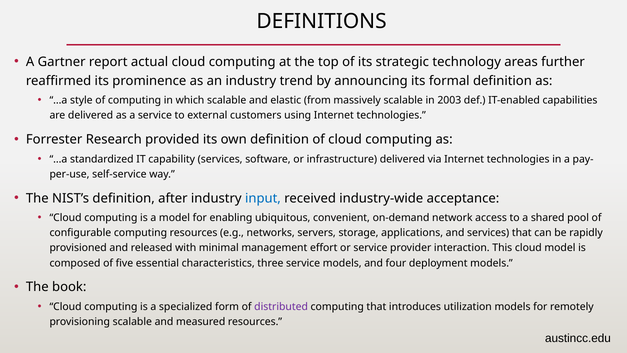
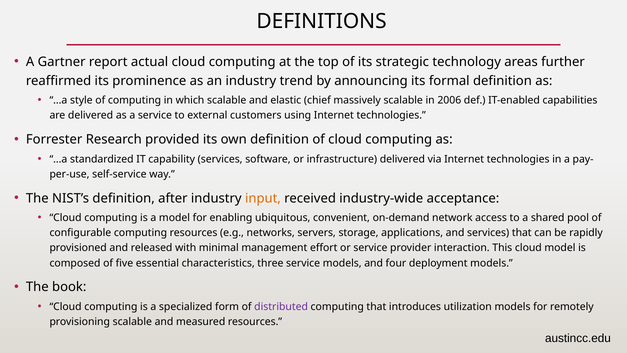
from: from -> chief (317, 100)
2003: 2003 -> 2006 (449, 100)
input colour: blue -> orange (263, 198)
